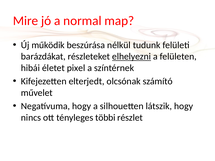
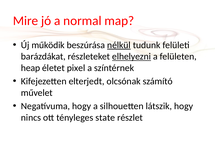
nélkül underline: none -> present (119, 45)
hibái: hibái -> heap (30, 68)
többi: többi -> state (105, 118)
